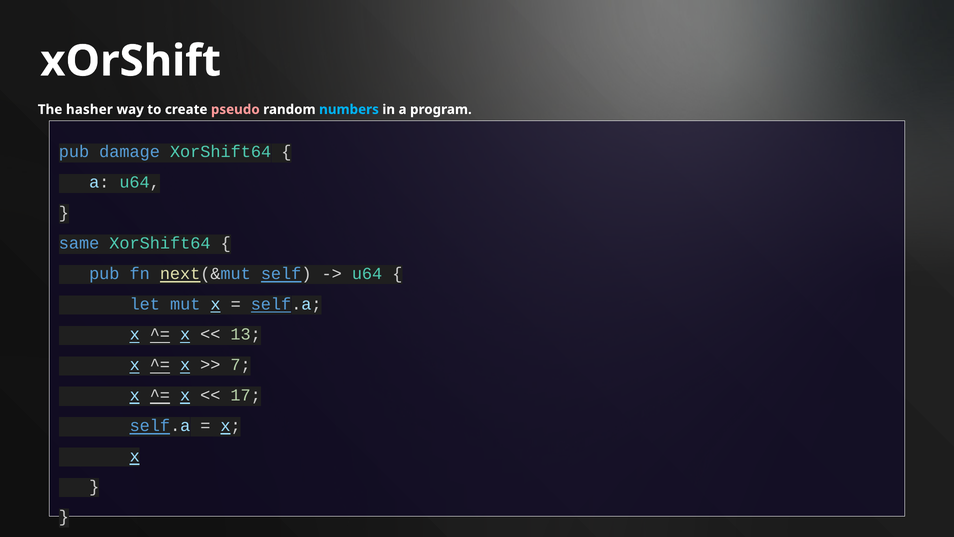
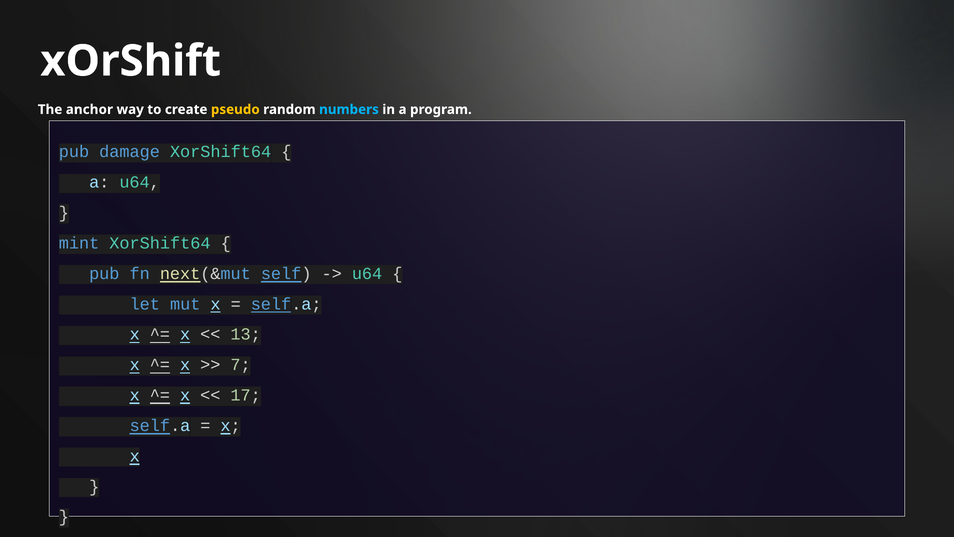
hasher: hasher -> anchor (89, 109)
pseudo colour: pink -> yellow (235, 109)
same: same -> mint (79, 243)
